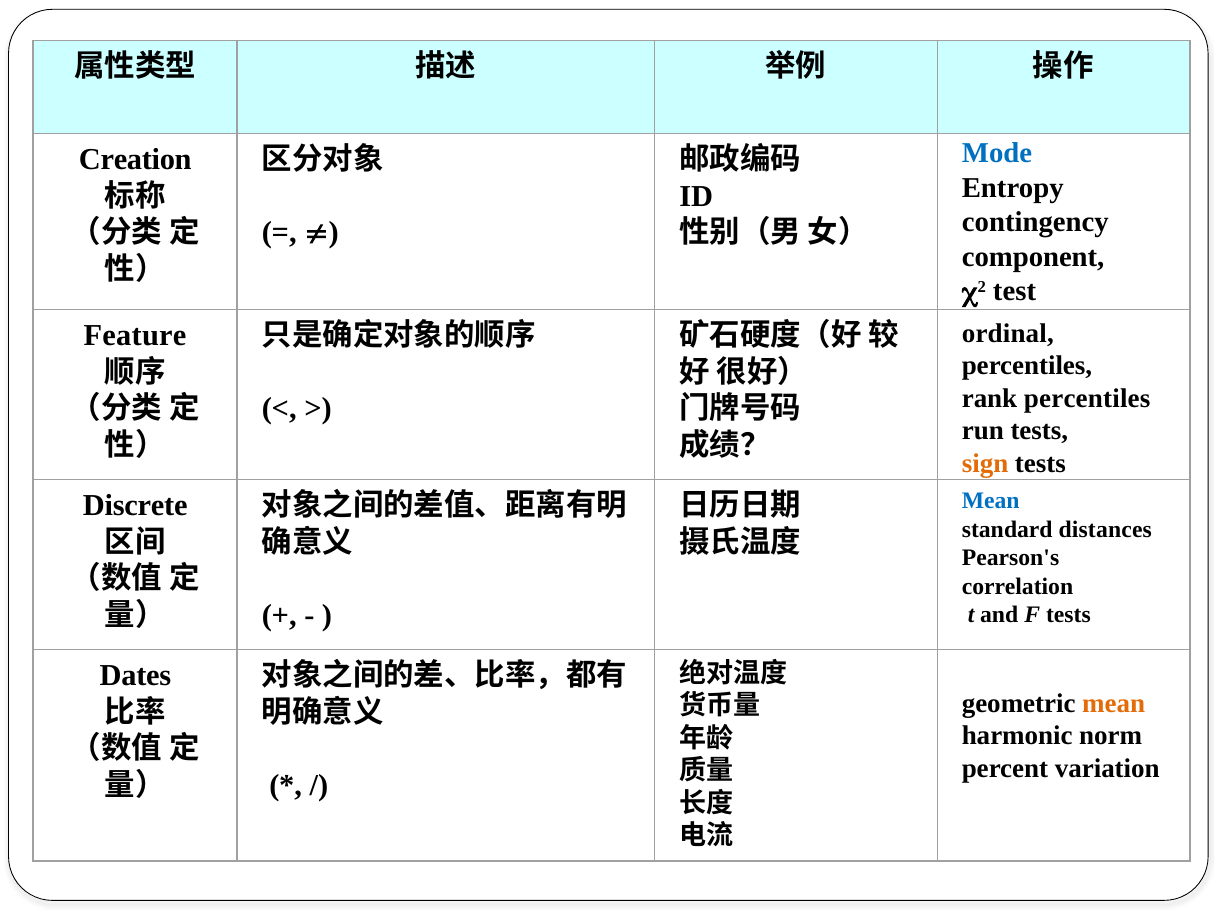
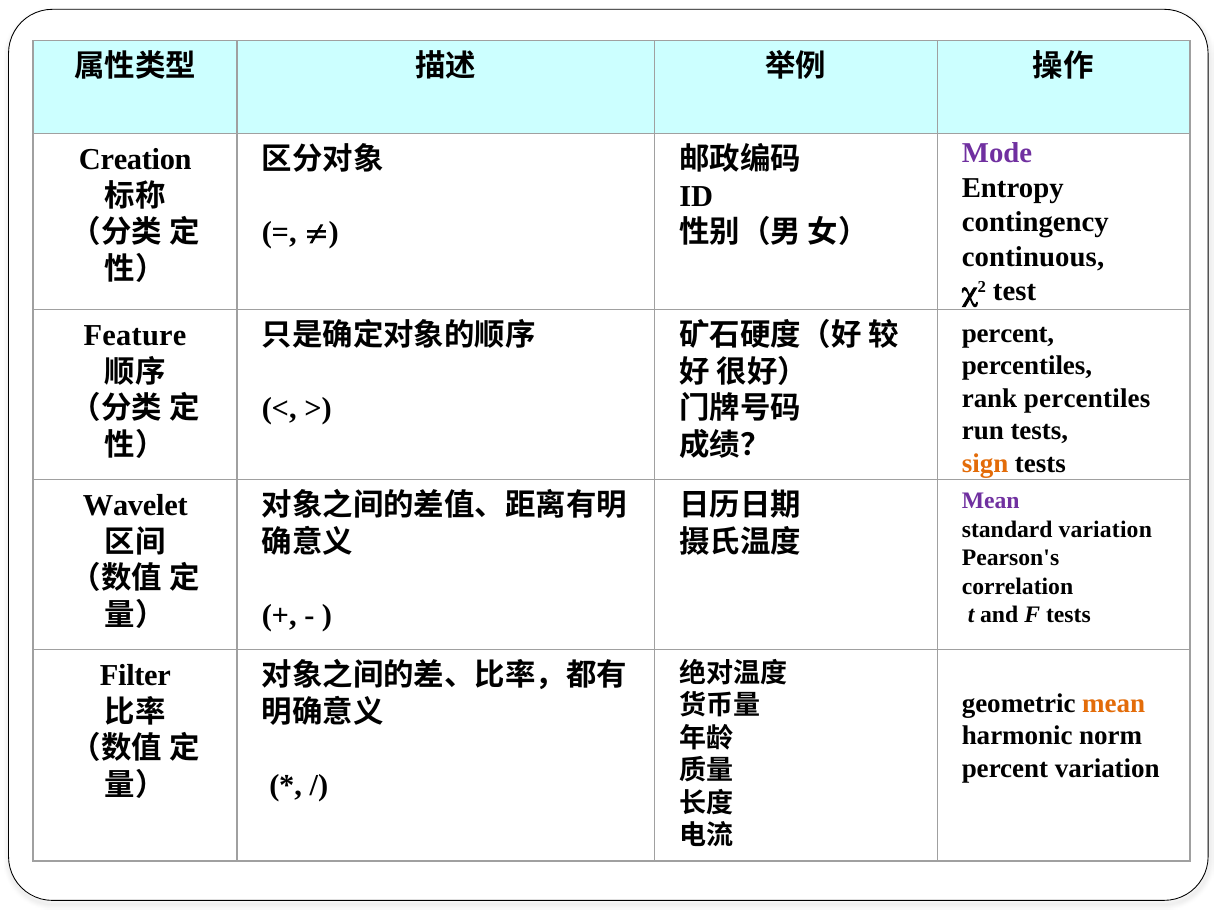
Mode colour: blue -> purple (997, 153)
component: component -> continuous (1033, 257)
ordinal: ordinal -> percent (1008, 333)
Mean colour: blue -> purple (991, 501)
Discrete: Discrete -> Wavelet (135, 506)
standard distances: distances -> variation (1105, 529)
Dates: Dates -> Filter (135, 675)
